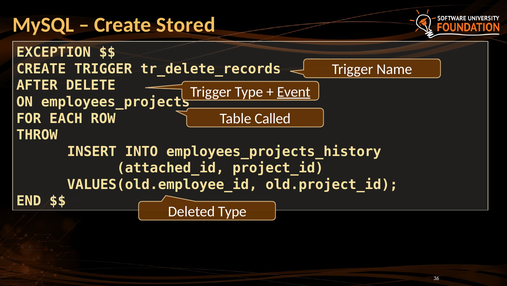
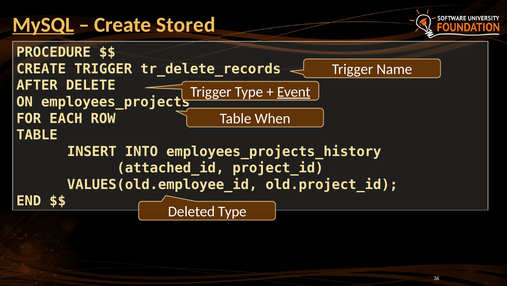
MySQL underline: none -> present (43, 25)
EXCEPTION: EXCEPTION -> PROCEDURE (54, 52)
Called: Called -> When (273, 118)
THROW: THROW -> TABLE (37, 135)
